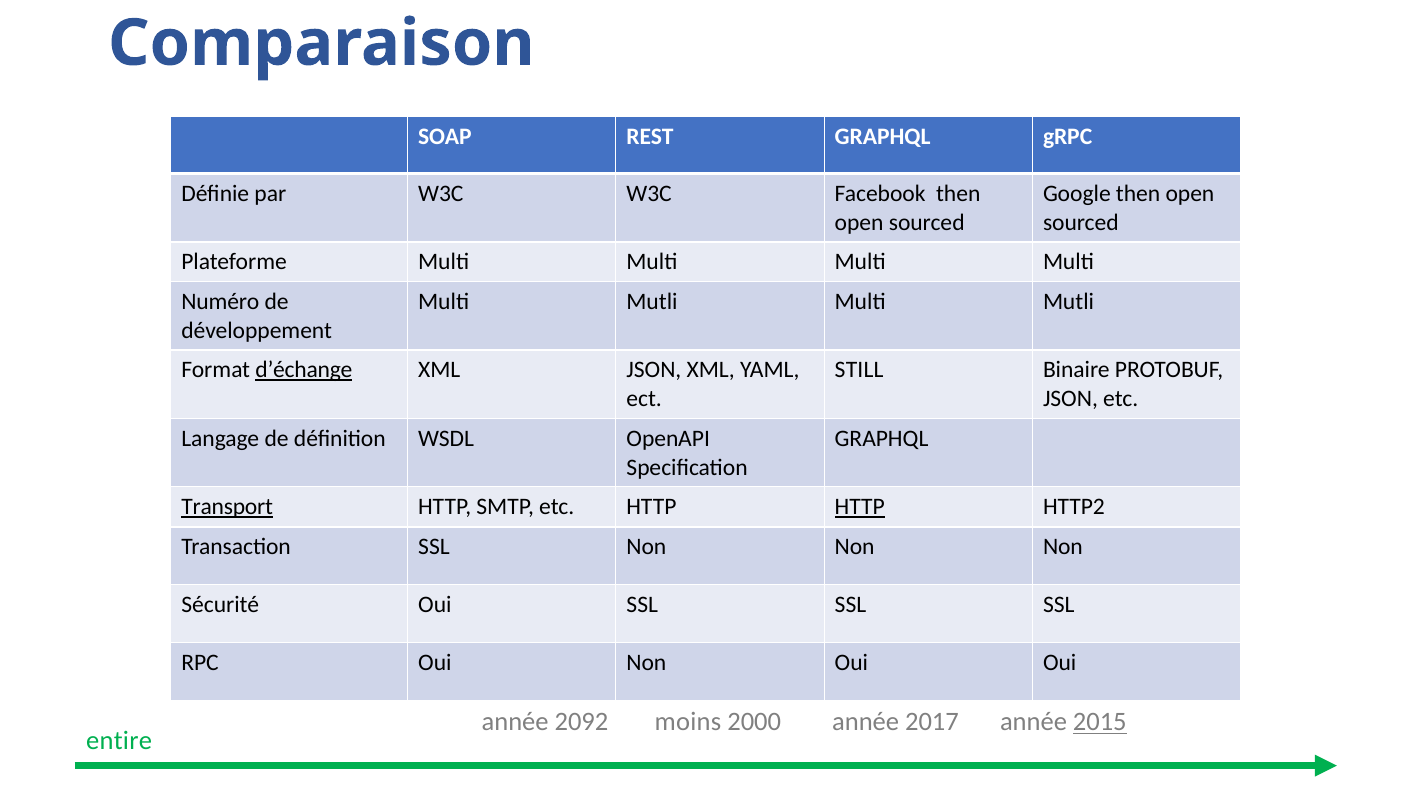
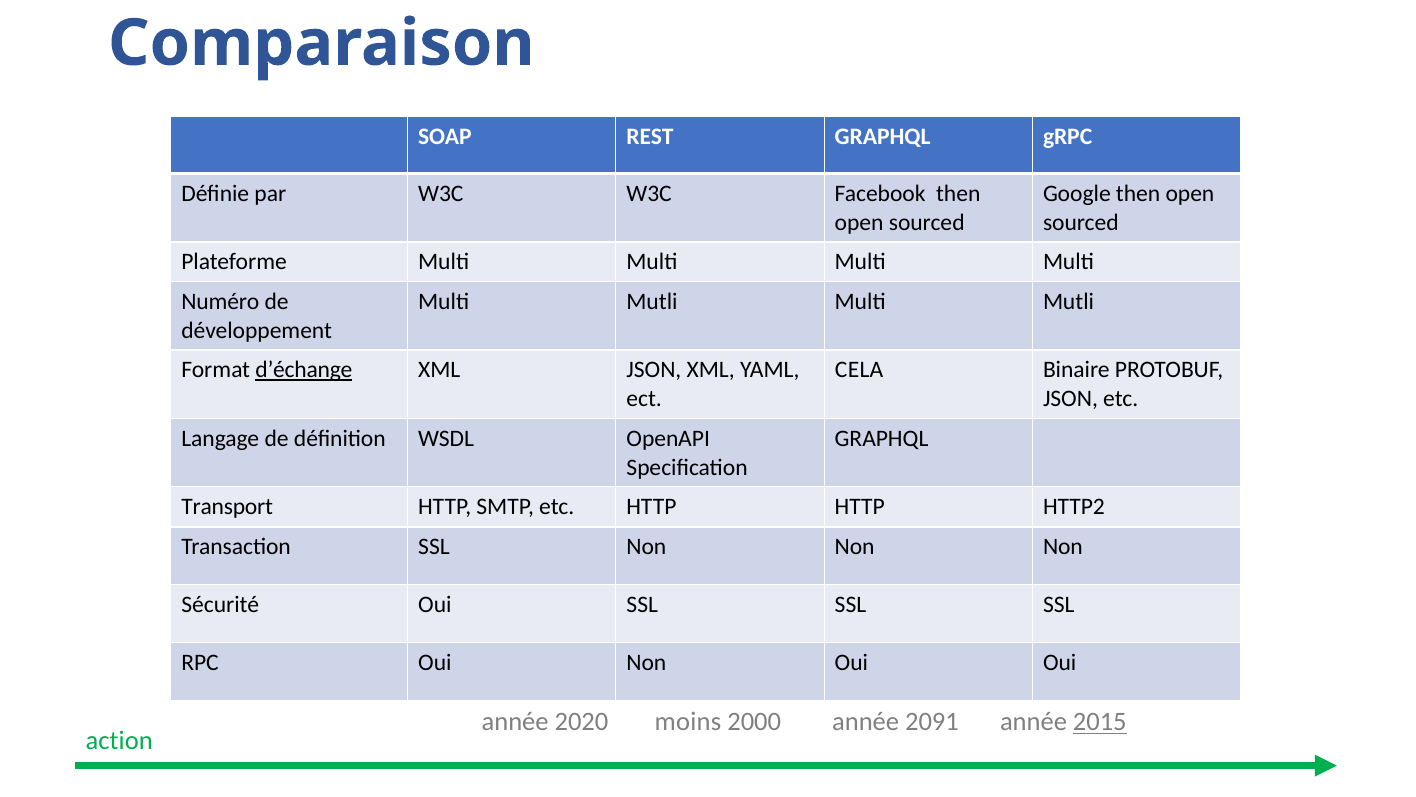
STILL: STILL -> CELA (859, 370)
Transport underline: present -> none (227, 507)
HTTP underline: present -> none (860, 507)
2092: 2092 -> 2020 (581, 722)
2017: 2017 -> 2091 (932, 722)
entire: entire -> action (119, 740)
